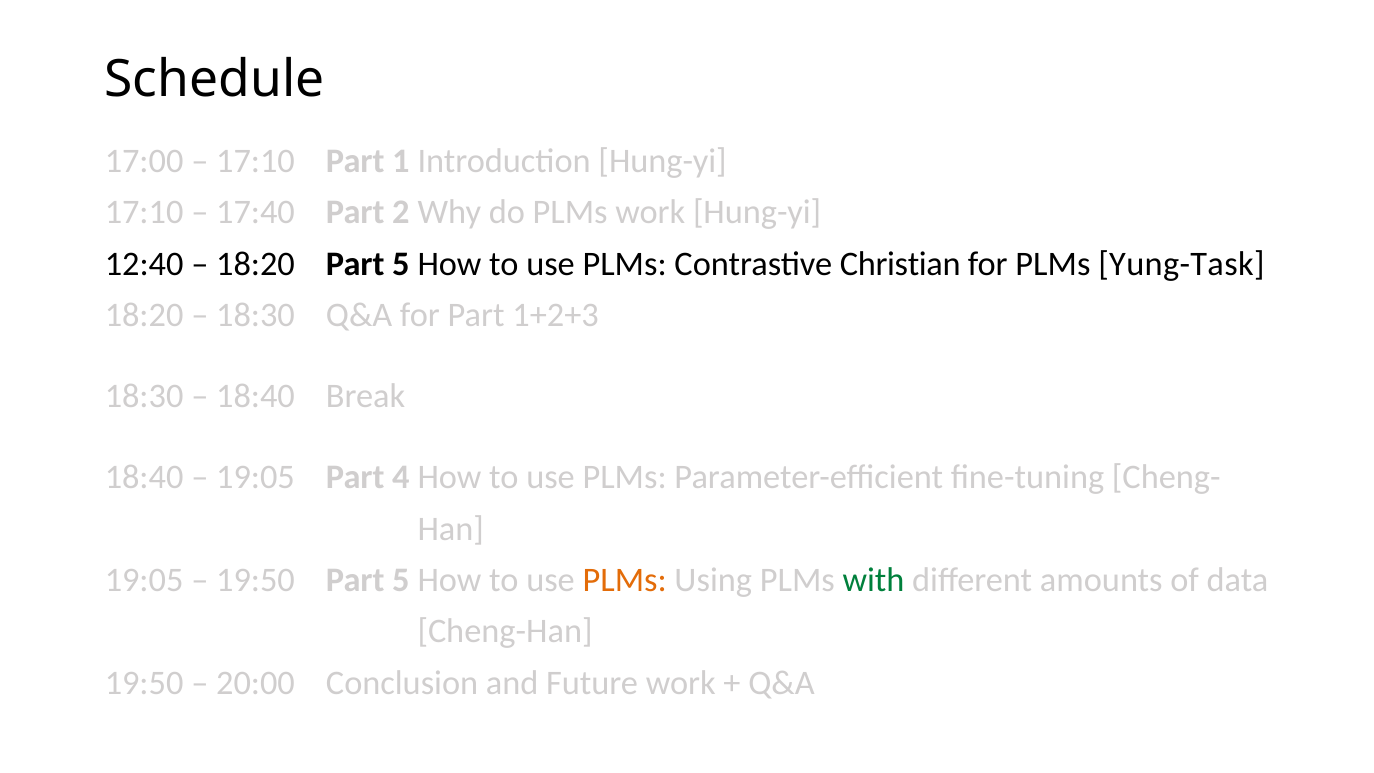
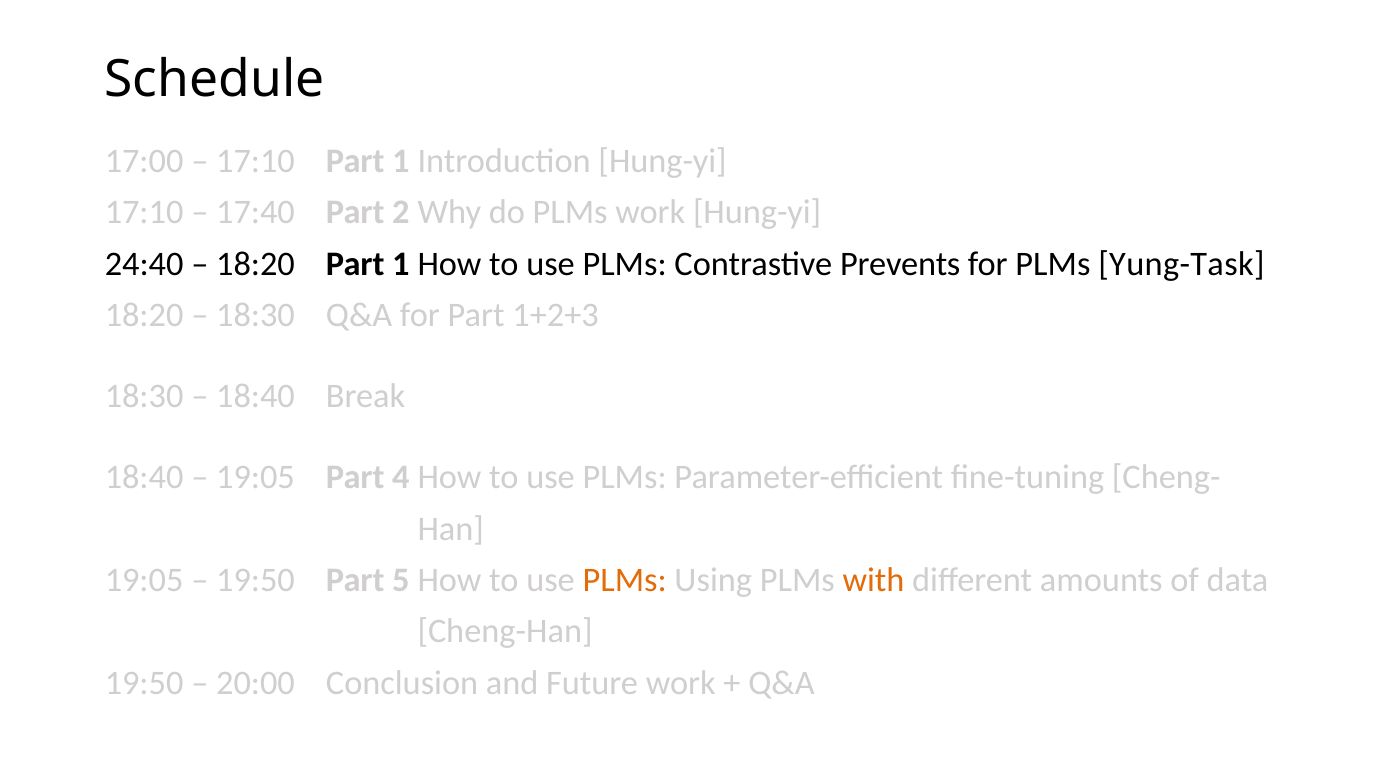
12:40: 12:40 -> 24:40 (144, 264)
18:20 Part 5: 5 -> 1 (401, 264)
Christian: Christian -> Prevents (900, 264)
with colour: green -> orange (873, 580)
